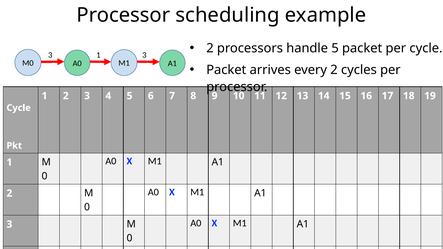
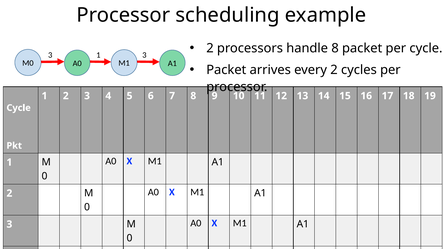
handle 5: 5 -> 8 (335, 48)
